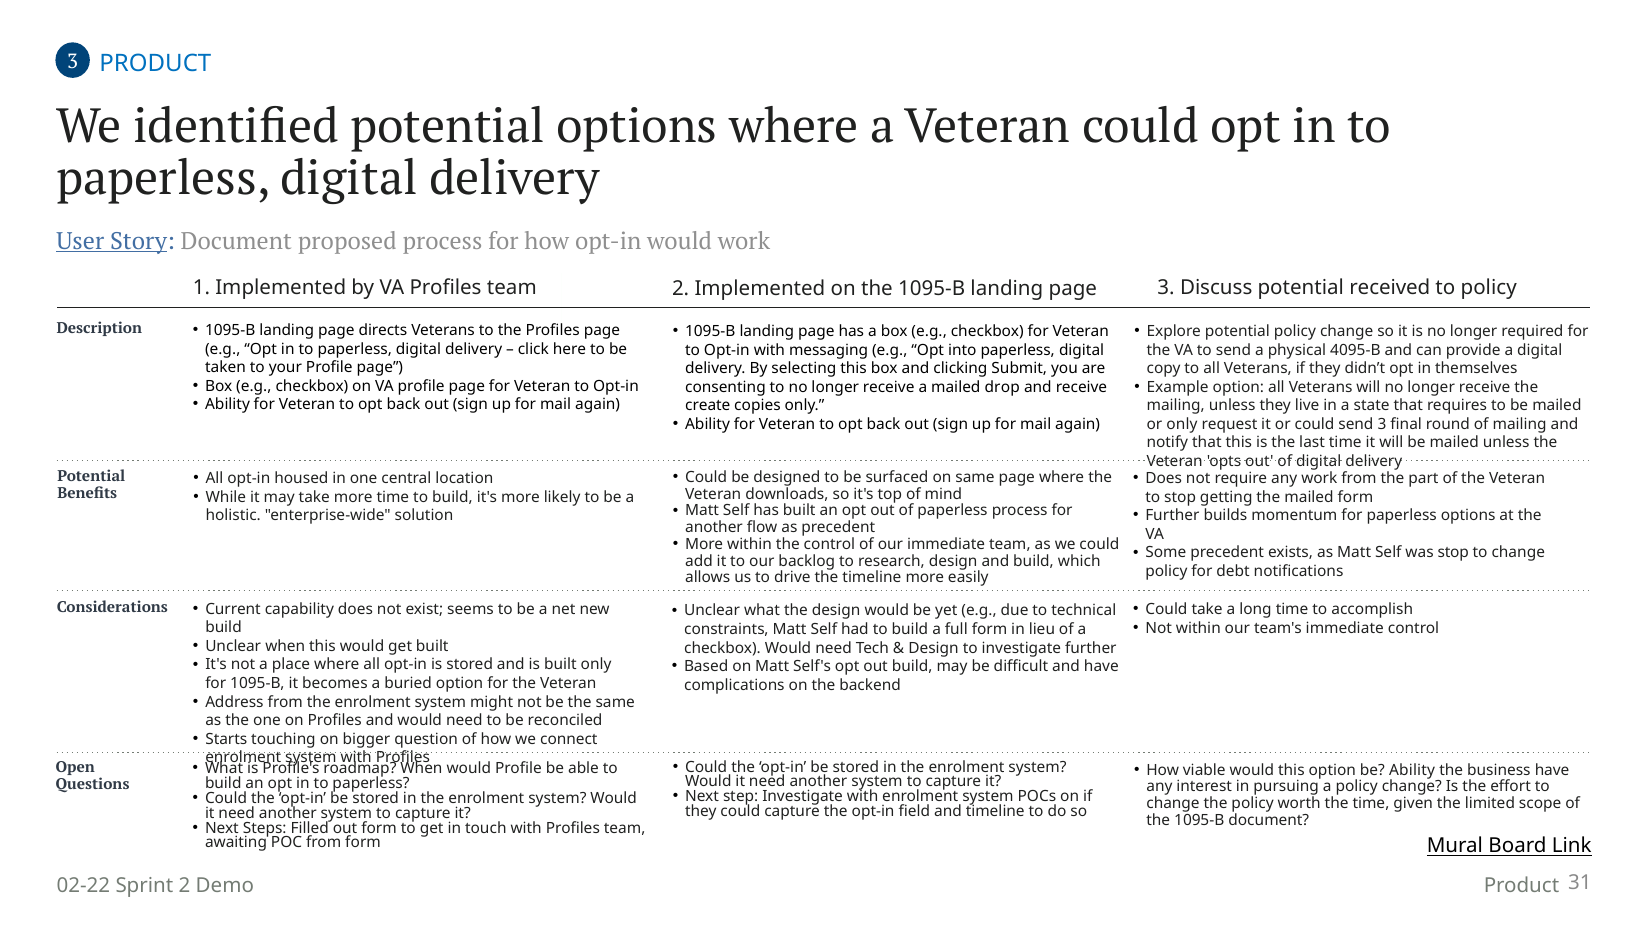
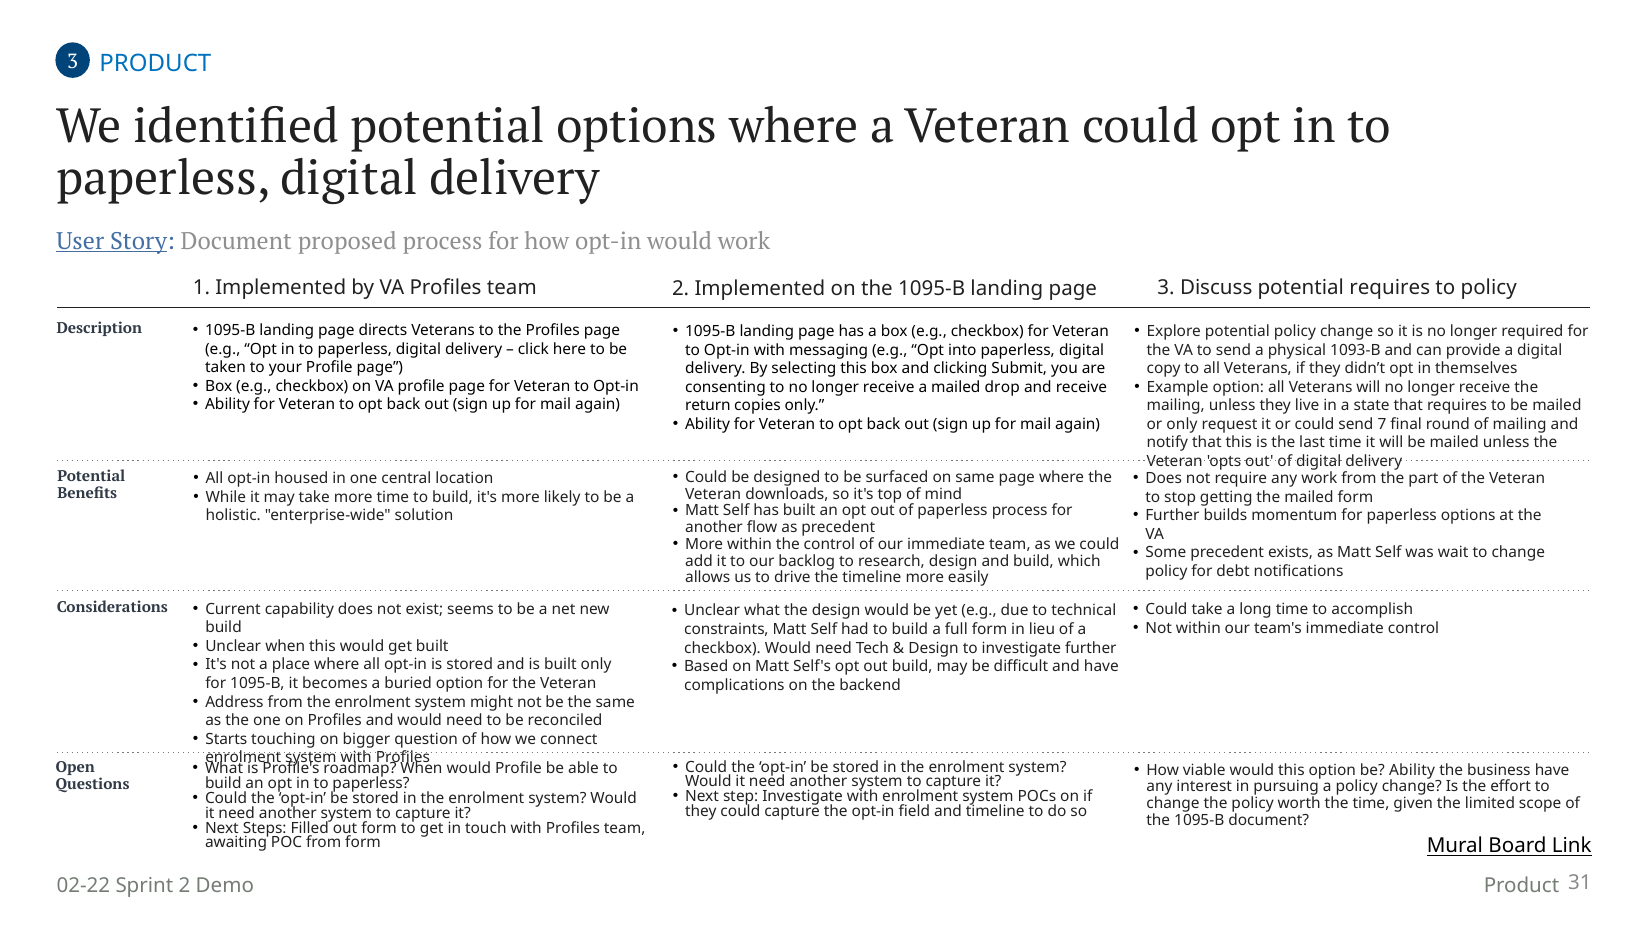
potential received: received -> requires (1390, 287)
4095-B: 4095-B -> 1093-B (1355, 350)
create: create -> return (708, 406)
send 3: 3 -> 7 (1382, 424)
was stop: stop -> wait (1453, 553)
